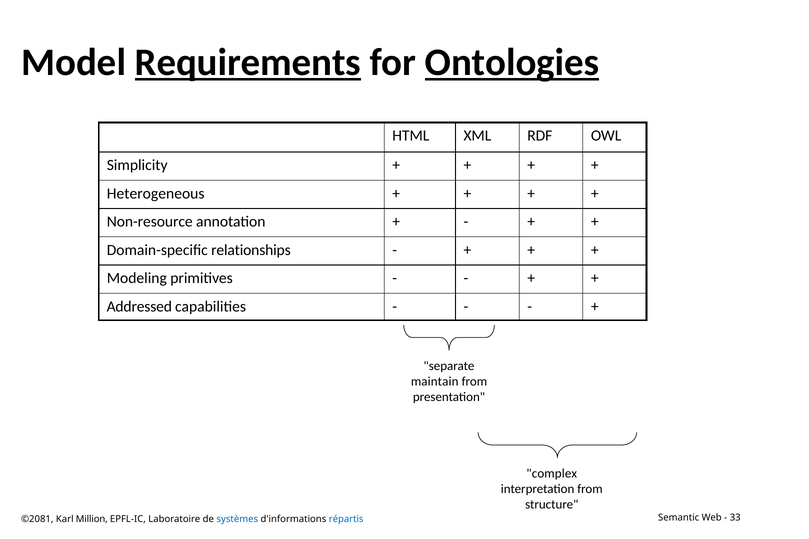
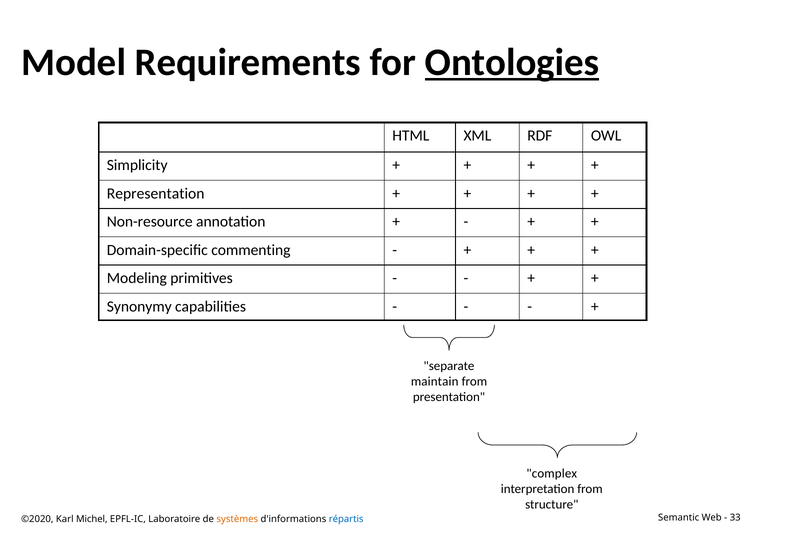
Requirements underline: present -> none (248, 63)
Heterogeneous: Heterogeneous -> Representation (156, 194)
relationships: relationships -> commenting (251, 250)
Addressed: Addressed -> Synonymy (139, 307)
©2081: ©2081 -> ©2020 (37, 520)
Million: Million -> Michel (92, 520)
systèmes colour: blue -> orange (237, 520)
